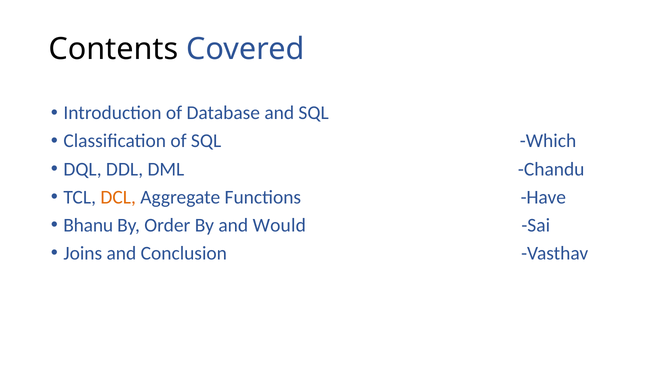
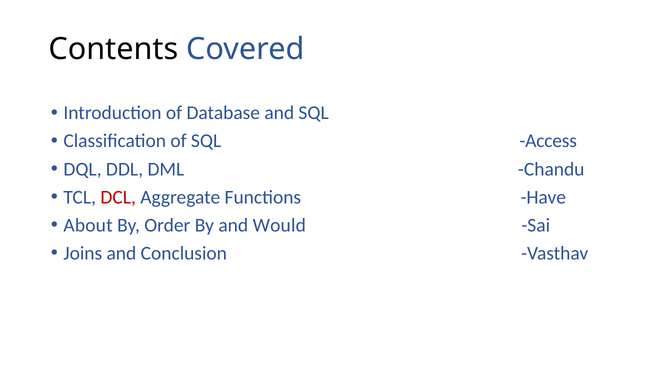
Which: Which -> Access (548, 141)
DCL colour: orange -> red (118, 197)
Bhanu: Bhanu -> About (88, 225)
